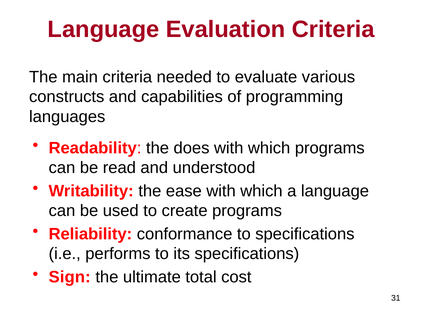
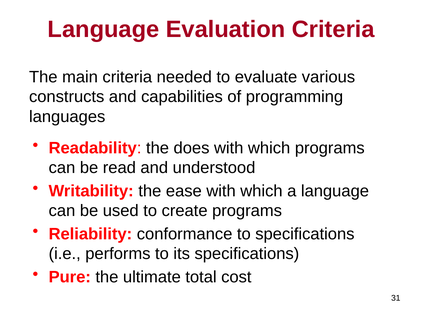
Sign: Sign -> Pure (70, 277)
